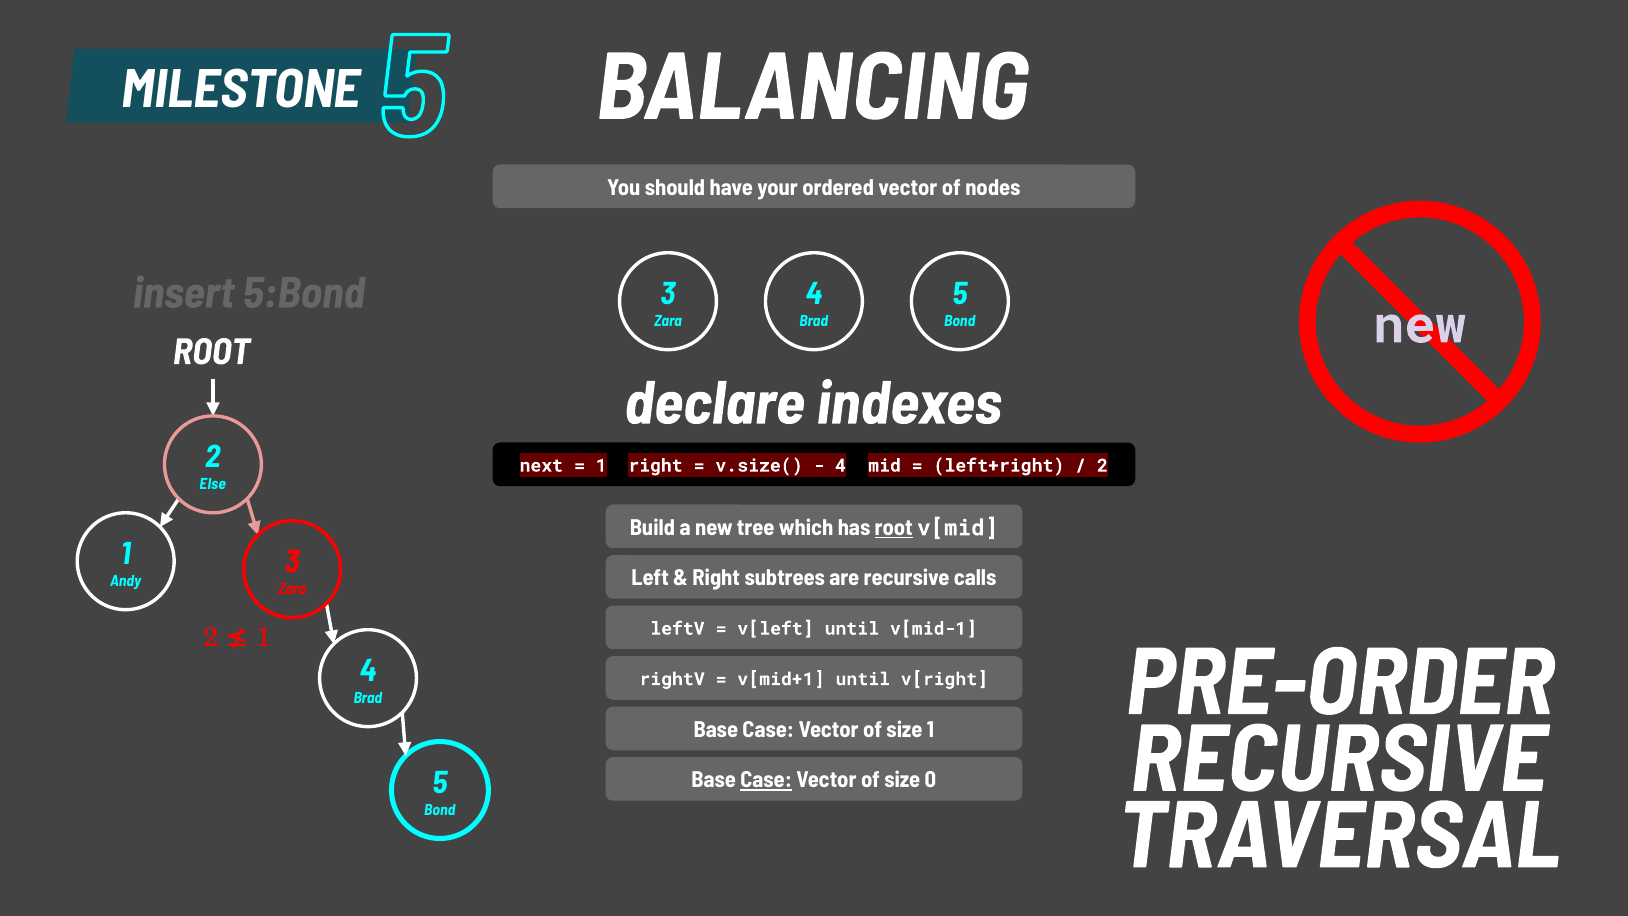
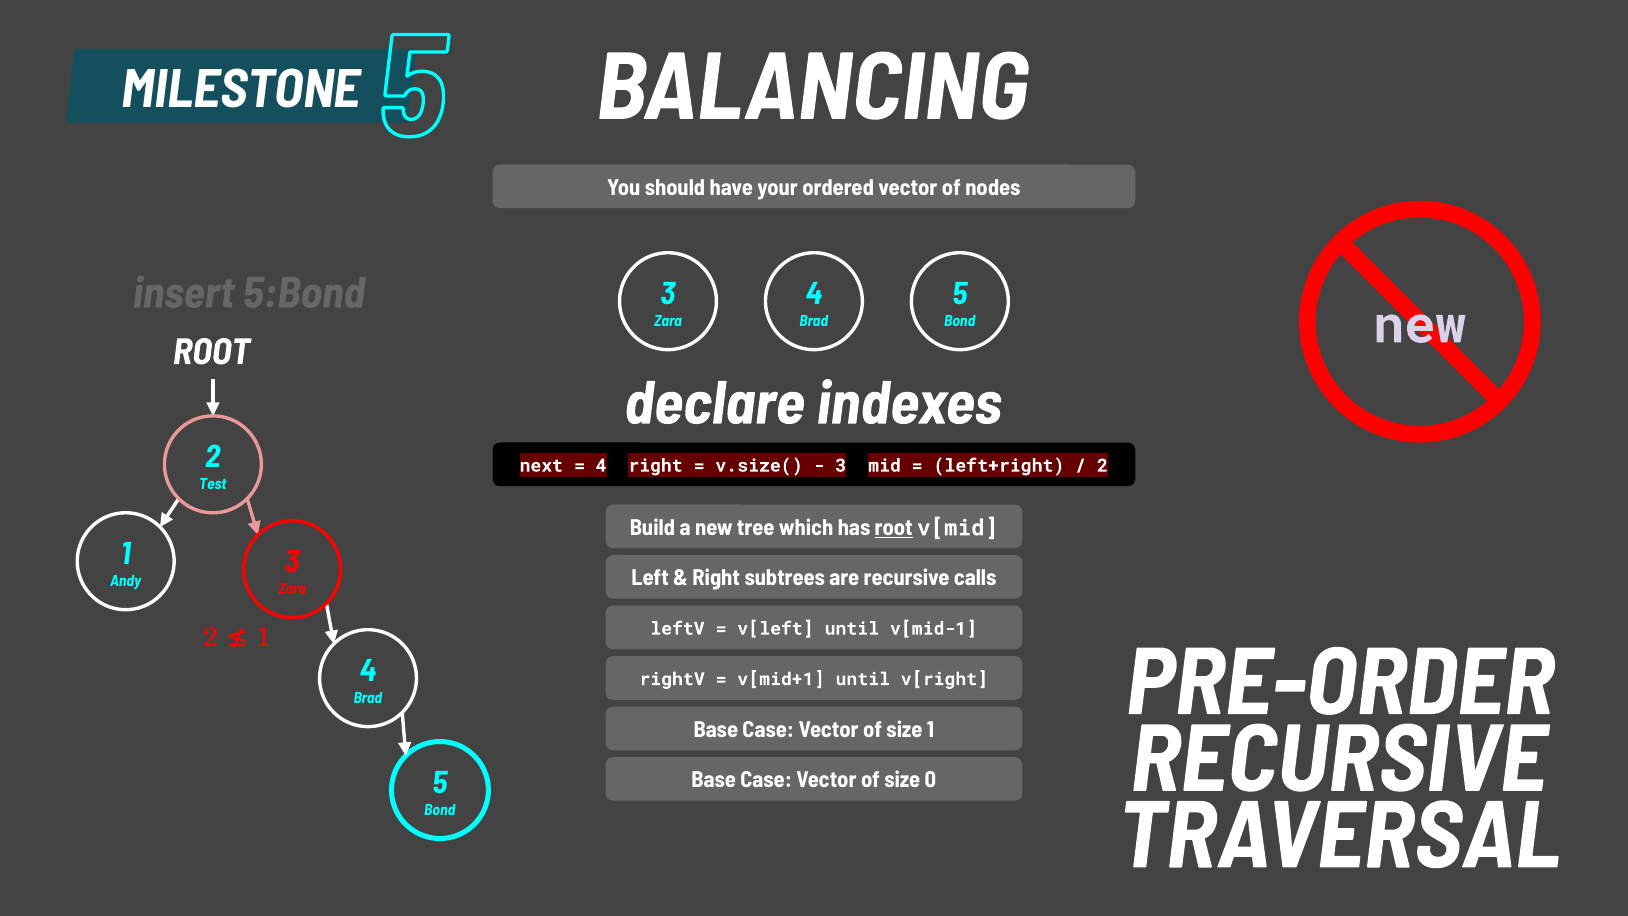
1: 1 -> 4 (601, 466)
4: 4 -> 3 (841, 466)
Else: Else -> Test (213, 484)
Case underline: present -> none (766, 780)
